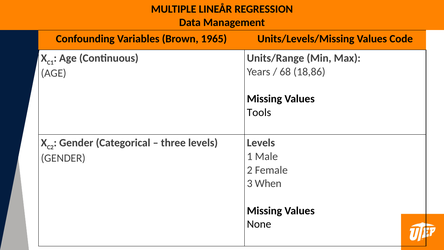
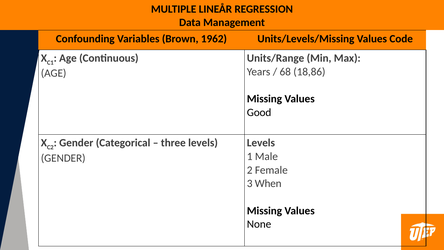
1965: 1965 -> 1962 (214, 39)
Tools: Tools -> Good (259, 112)
